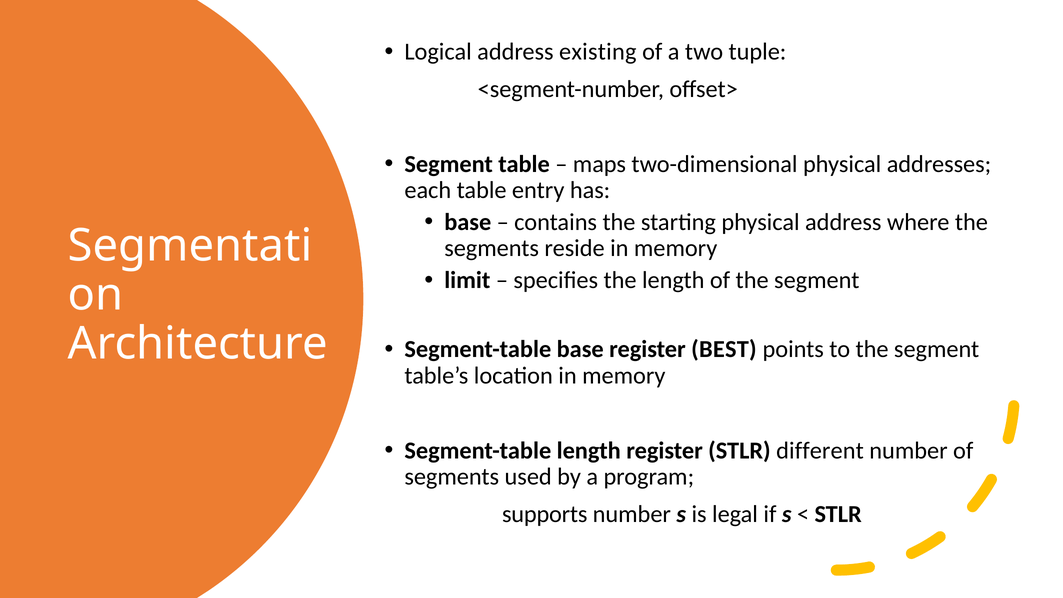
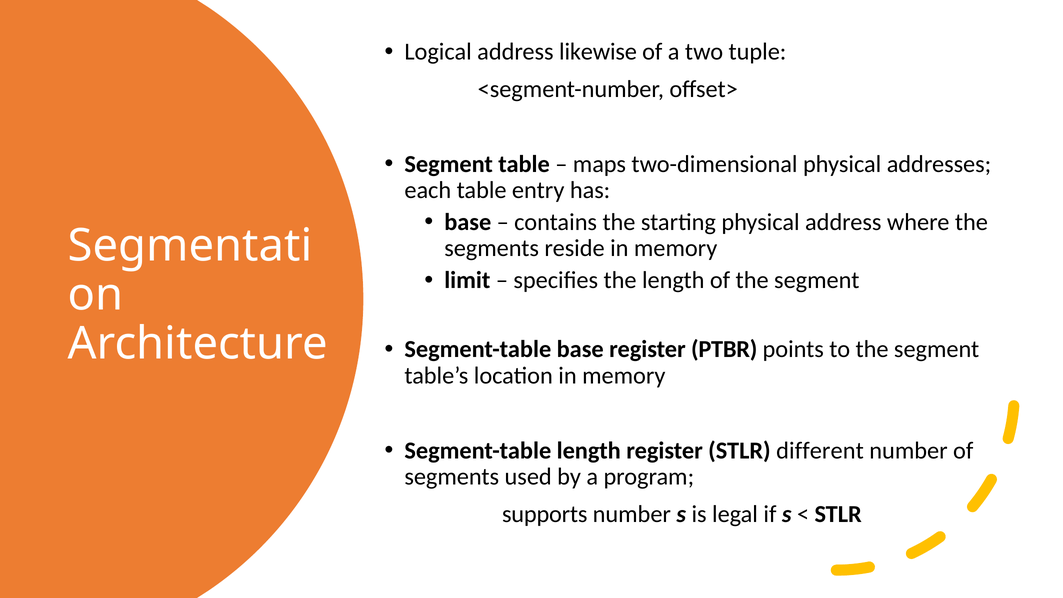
existing: existing -> likewise (598, 52)
BEST: BEST -> PTBR (724, 349)
